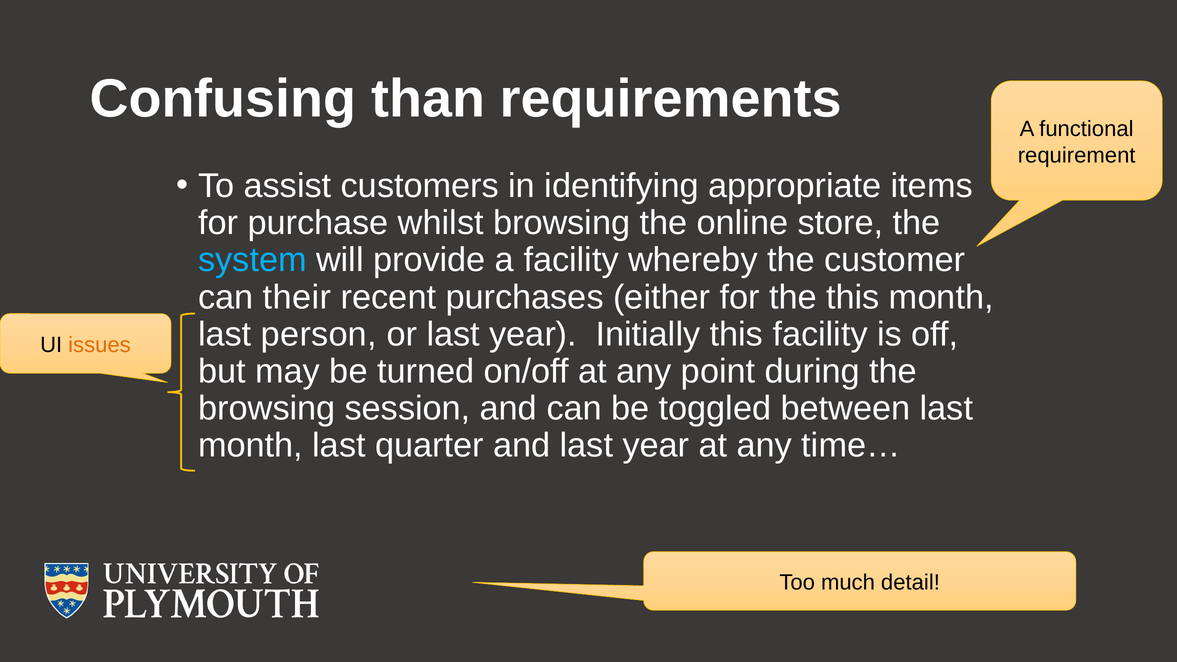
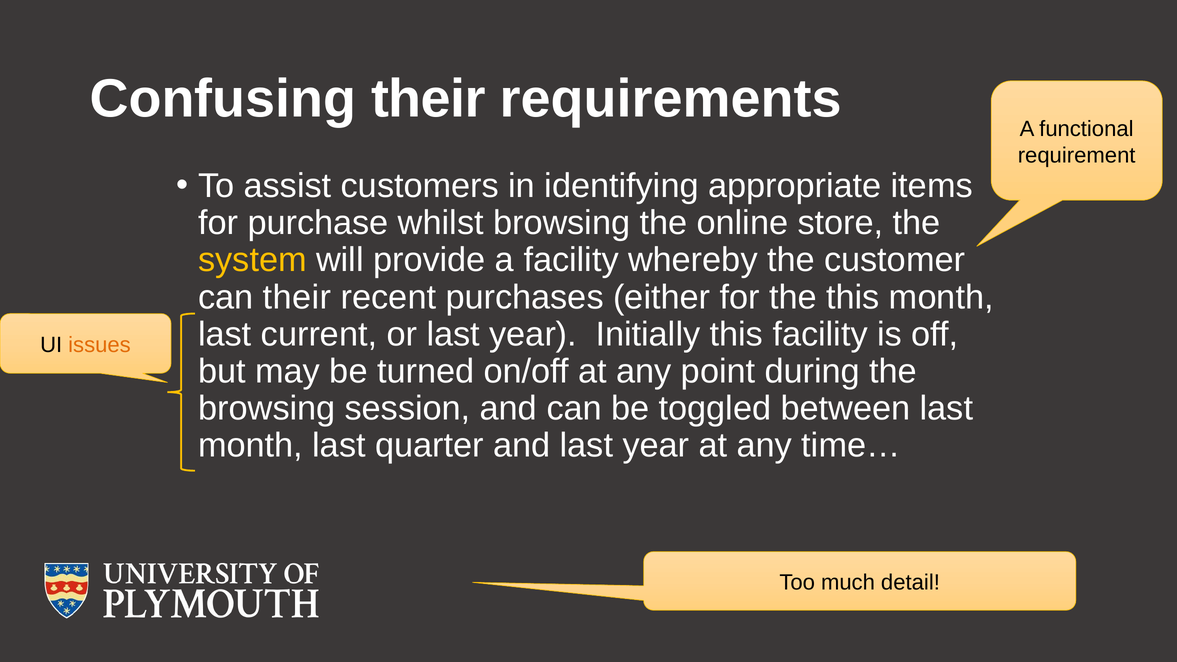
Confusing than: than -> their (428, 99)
system colour: light blue -> yellow (252, 260)
person: person -> current (319, 334)
